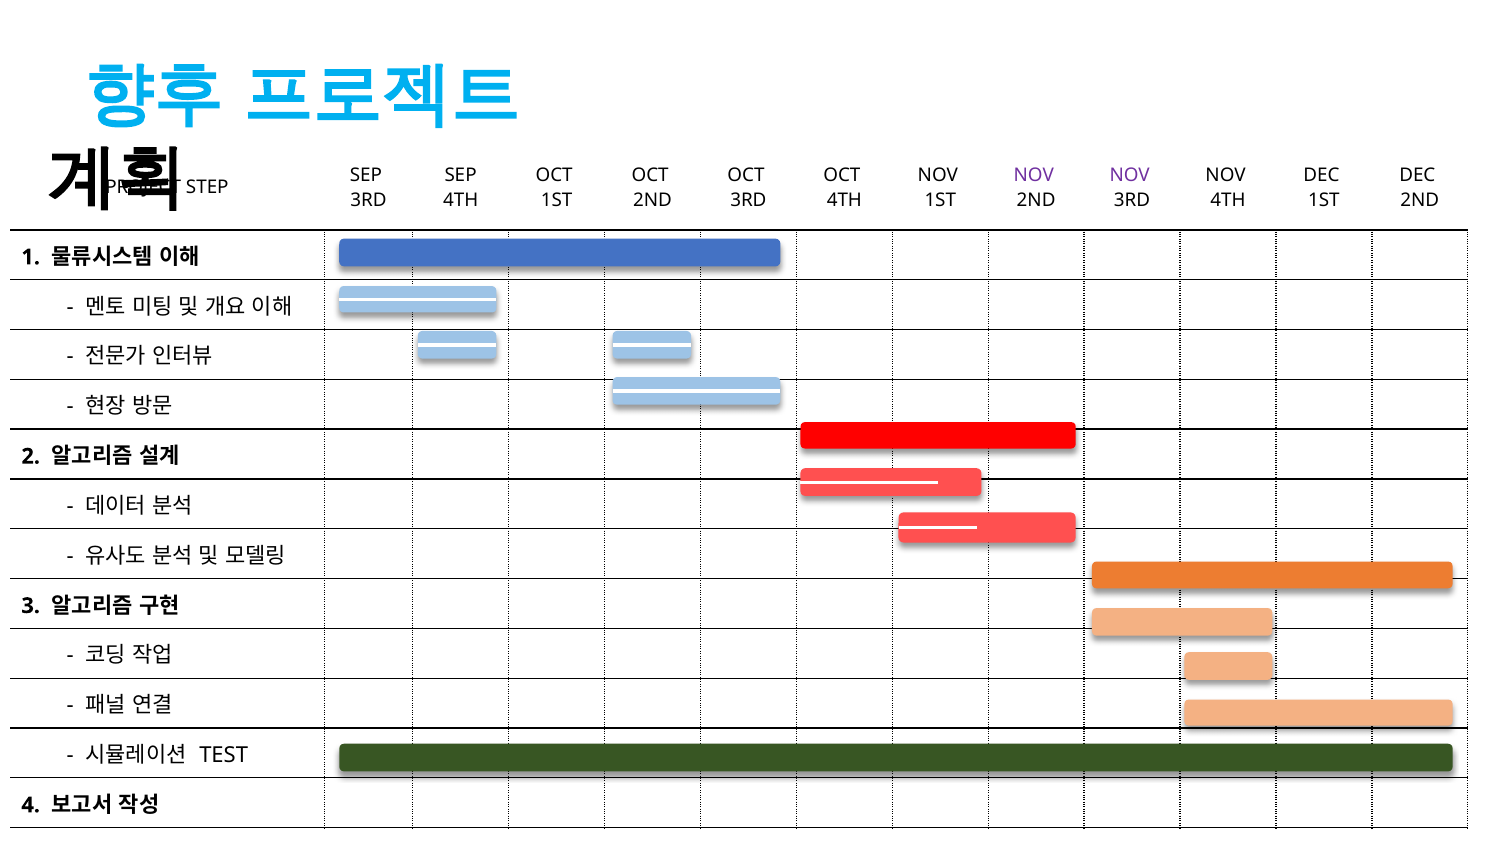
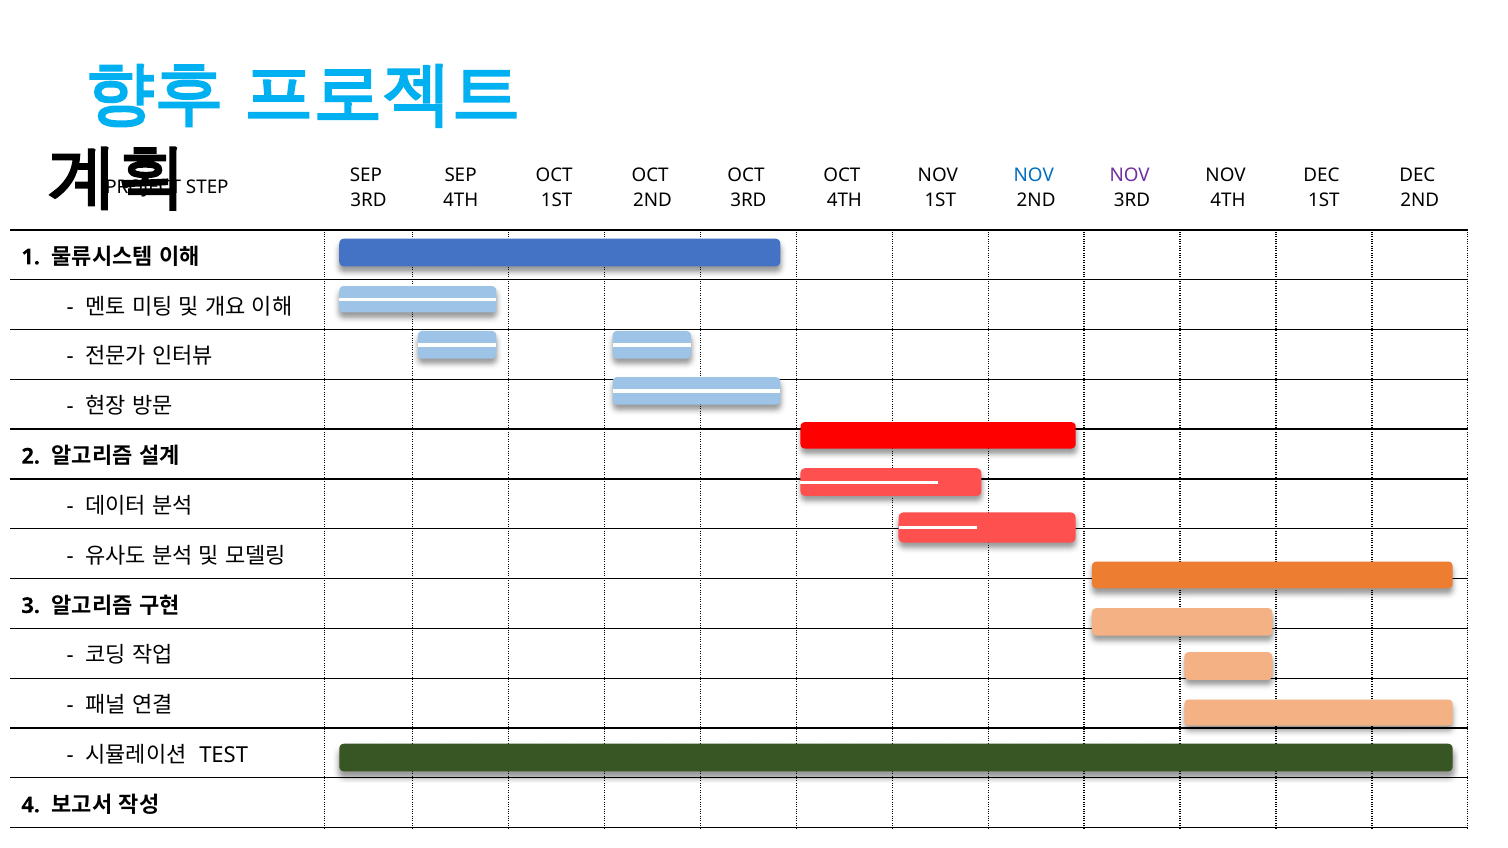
NOV colour: purple -> blue (1034, 175)
